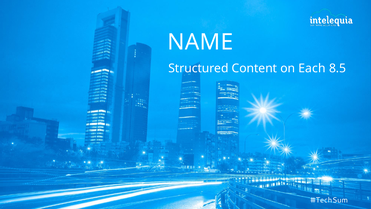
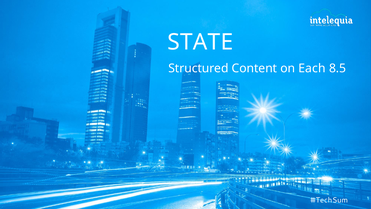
NAME: NAME -> STATE (200, 42)
